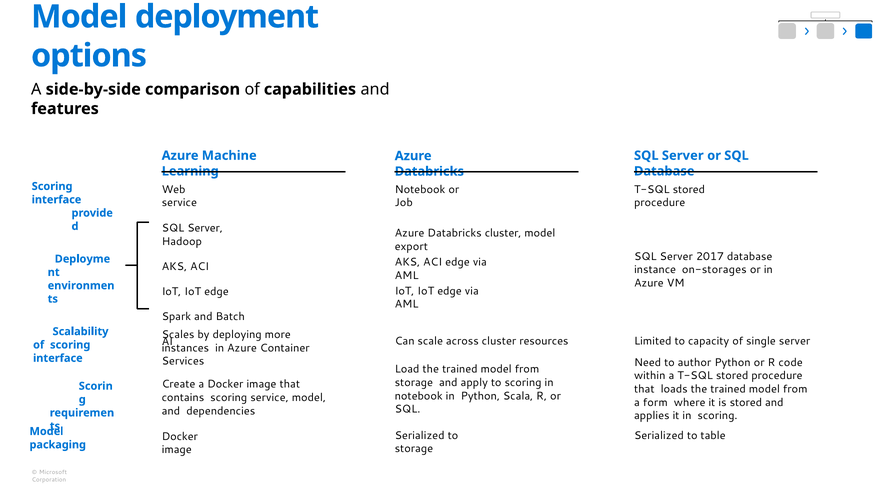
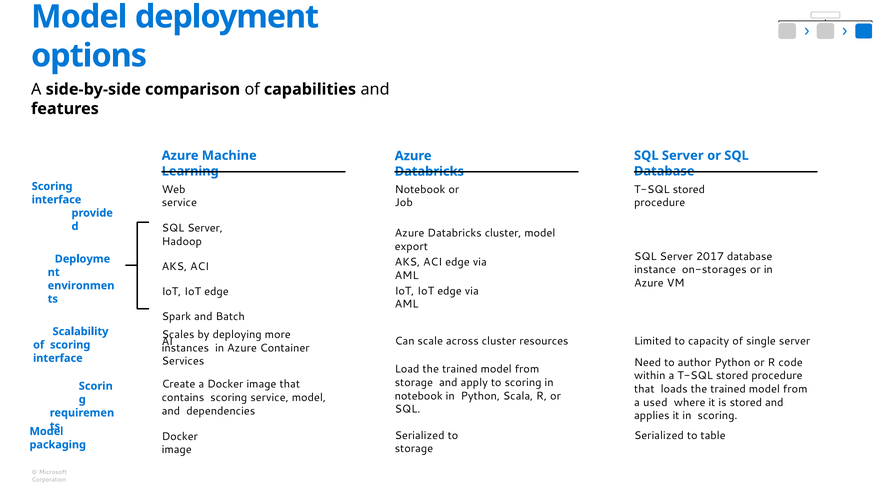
form: form -> used (655, 402)
